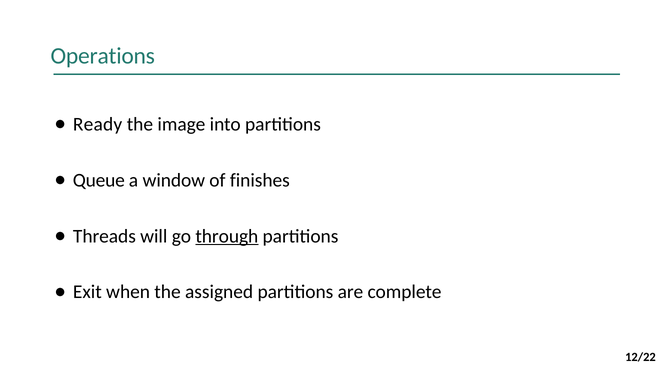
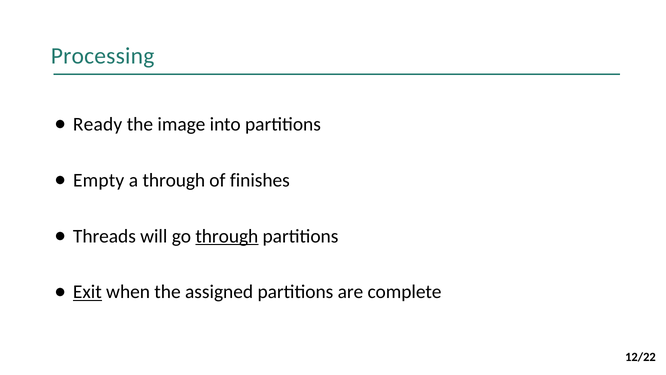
Operations: Operations -> Processing (103, 56)
Queue: Queue -> Empty (99, 180)
a window: window -> through (174, 180)
Exit underline: none -> present (87, 292)
